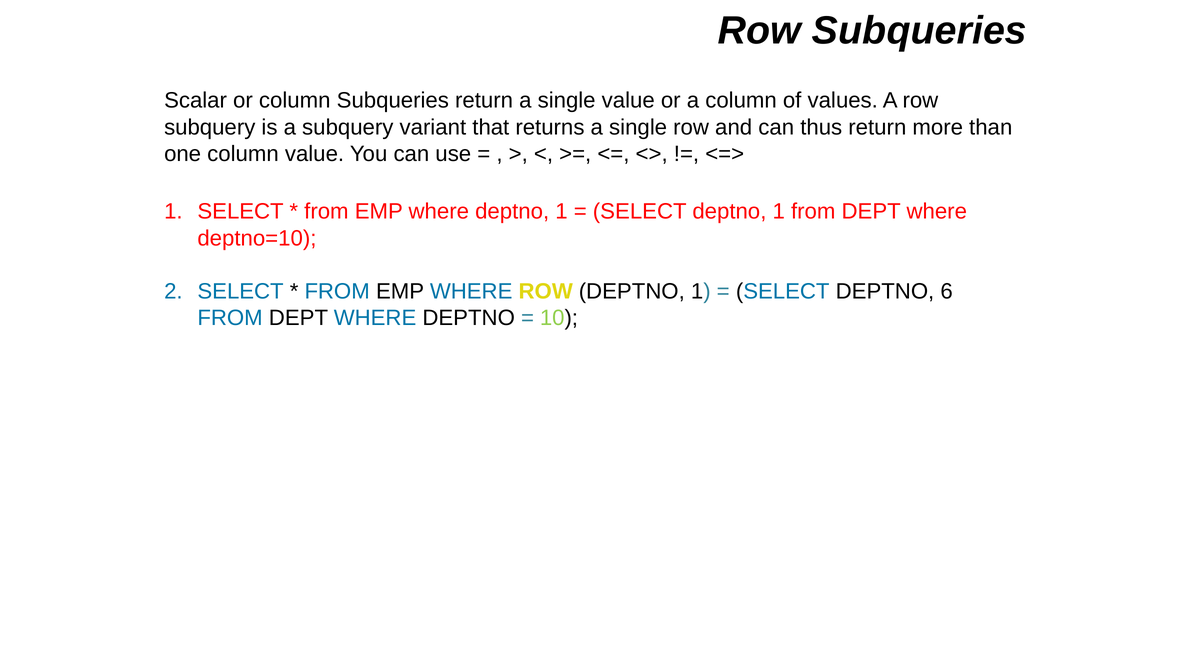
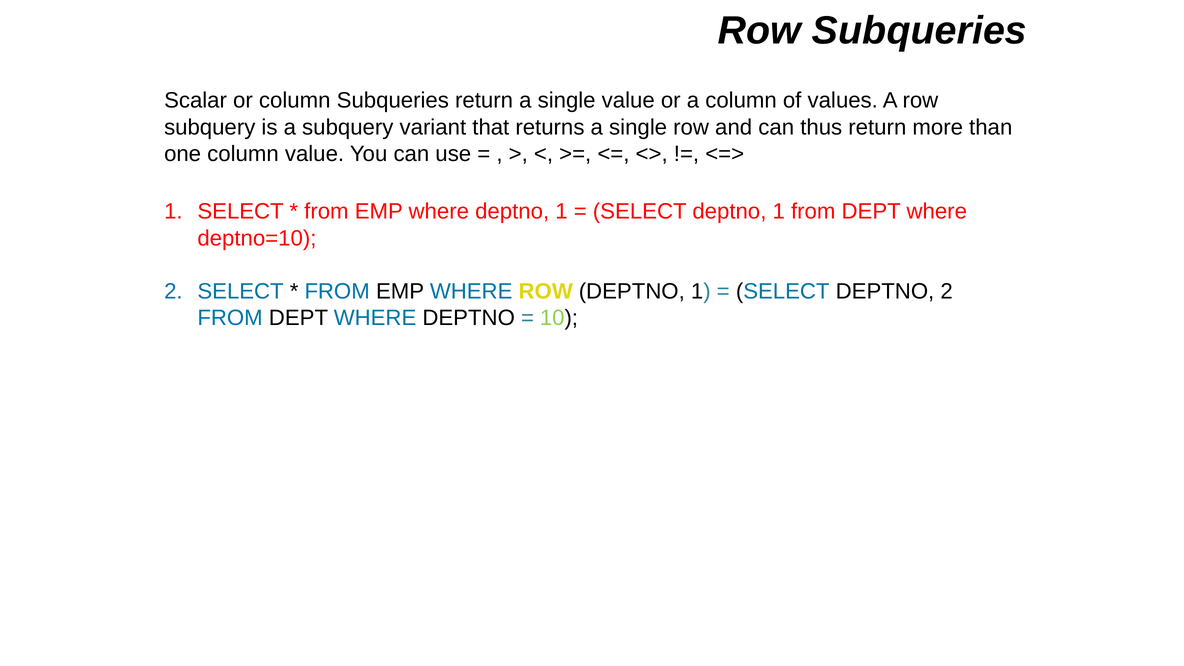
DEPTNO 6: 6 -> 2 (947, 292)
